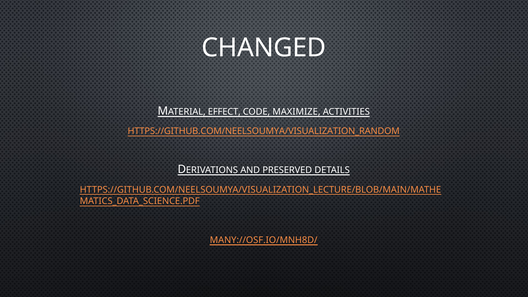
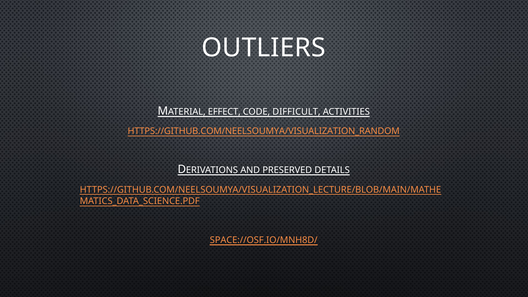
CHANGED: CHANGED -> OUTLIERS (264, 48)
MAXIMIZE: MAXIMIZE -> DIFFICULT (296, 112)
MANY://OSF.IO/MNH8D/: MANY://OSF.IO/MNH8D/ -> SPACE://OSF.IO/MNH8D/ (264, 240)
